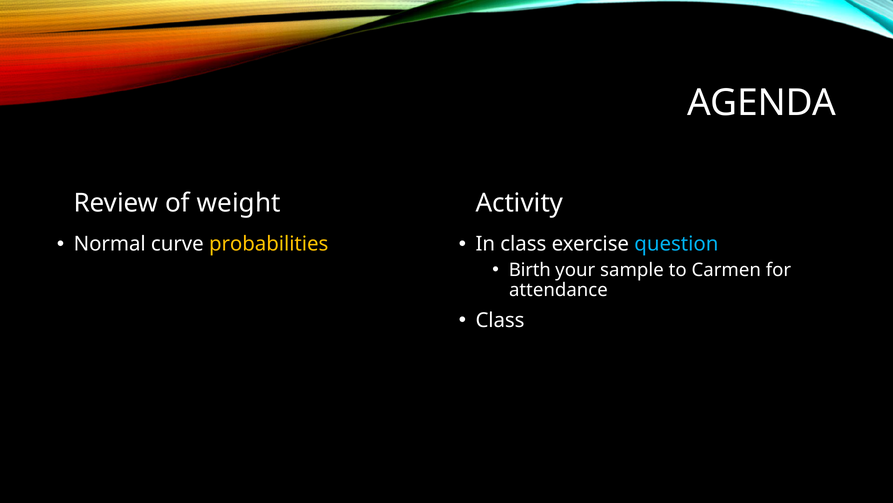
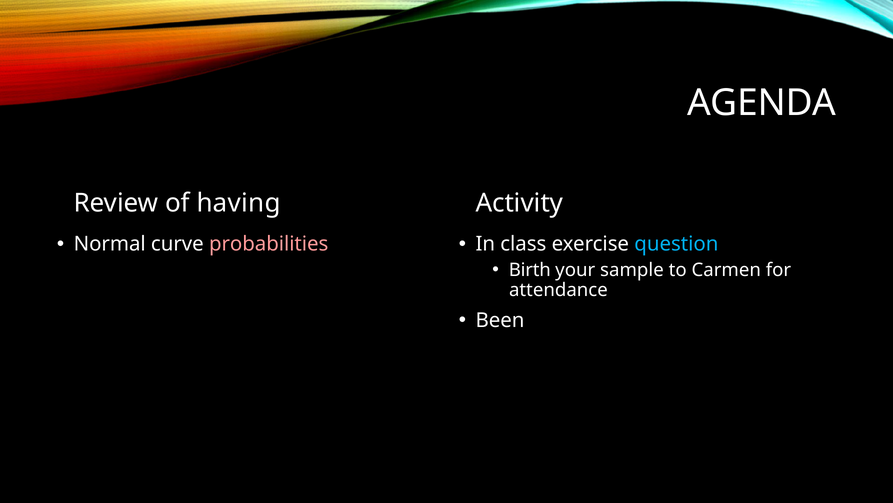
weight: weight -> having (239, 203)
probabilities colour: yellow -> pink (269, 244)
Class: Class -> Been (500, 320)
